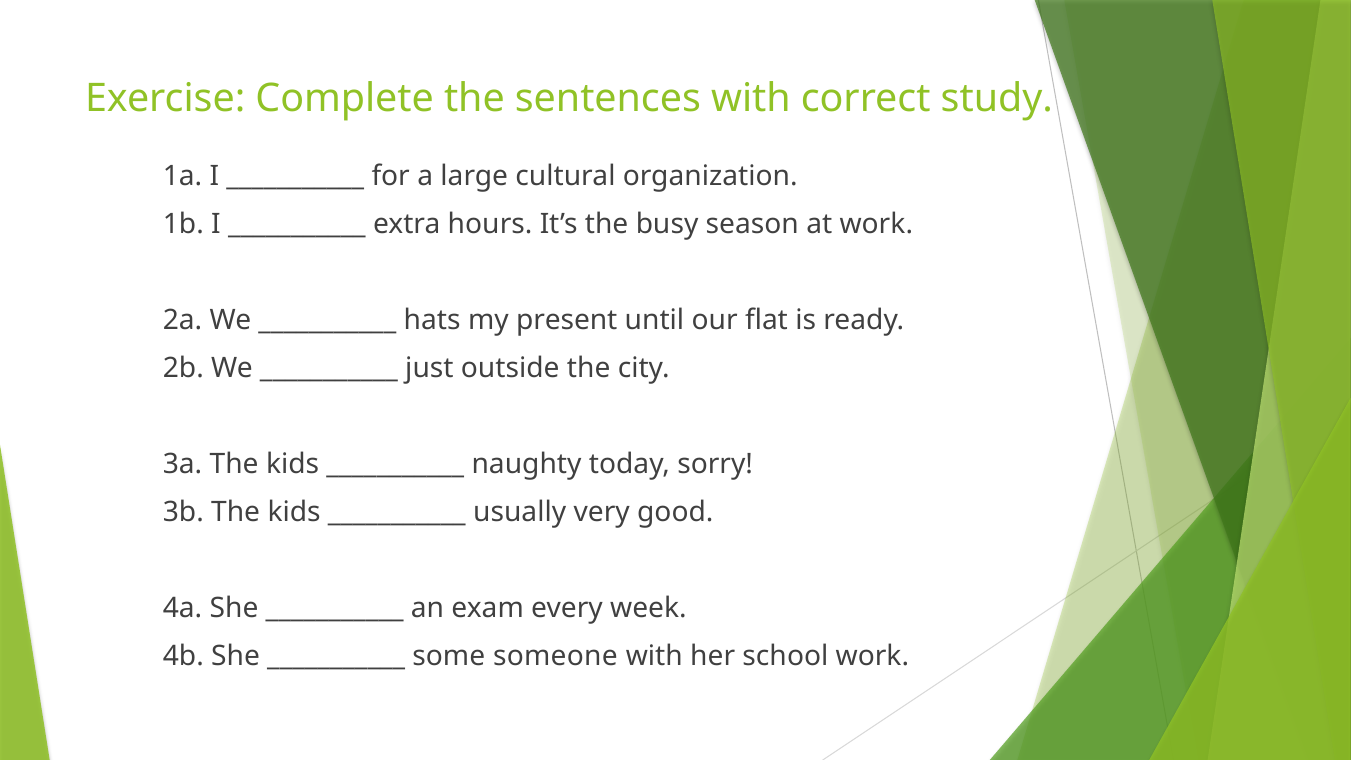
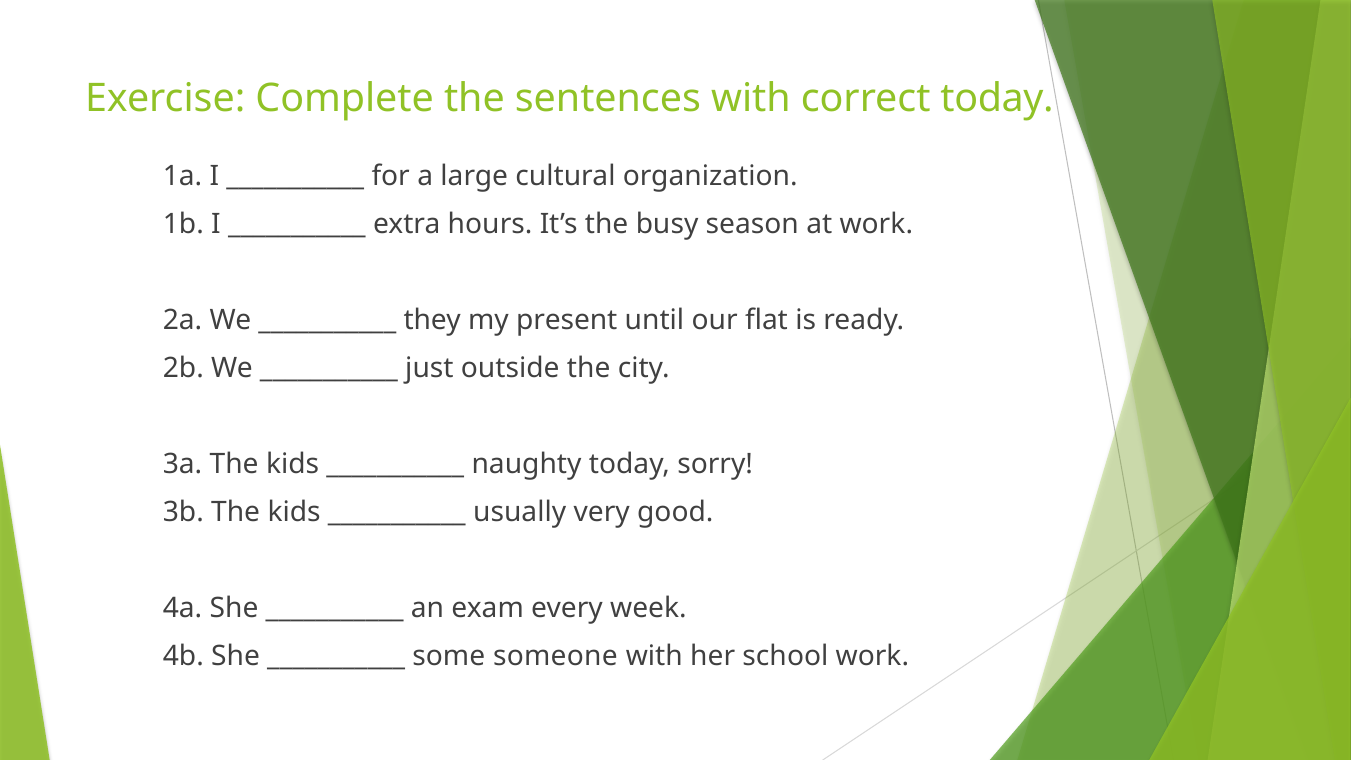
correct study: study -> today (997, 99)
hats: hats -> they (432, 320)
